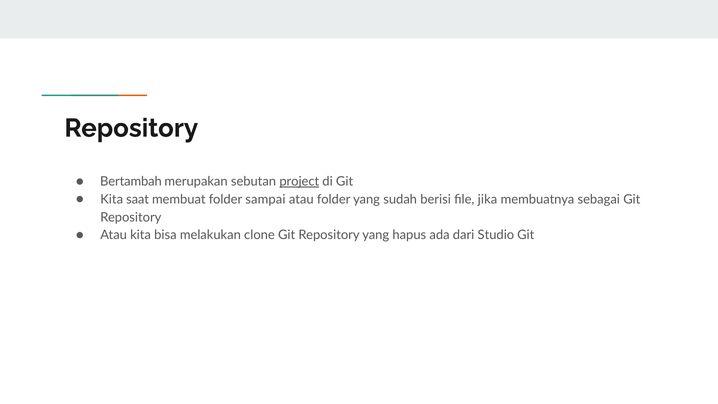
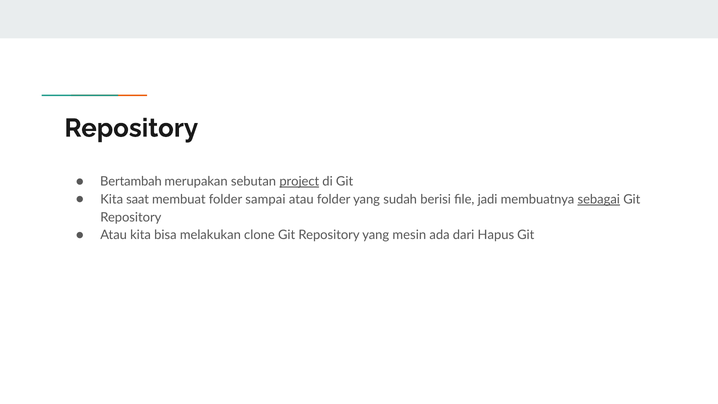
jika: jika -> jadi (488, 199)
sebagai underline: none -> present (599, 199)
hapus: hapus -> mesin (409, 235)
Studio: Studio -> Hapus (496, 235)
